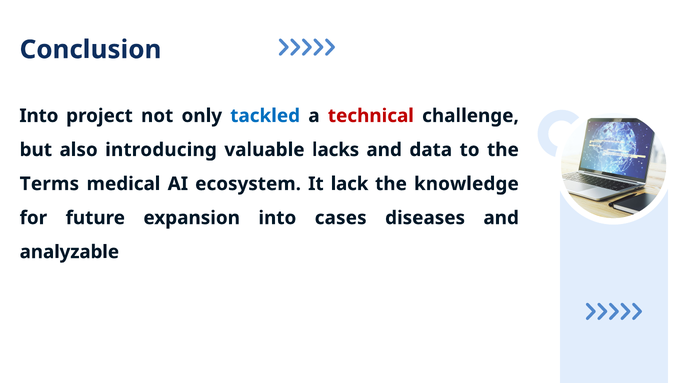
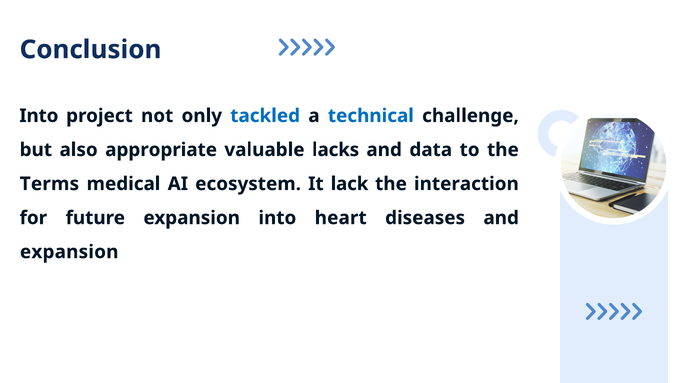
technical colour: red -> blue (371, 116)
introducing: introducing -> appropriate (161, 150)
knowledge: knowledge -> interaction (466, 184)
cases: cases -> heart (341, 218)
analyzable: analyzable -> expansion (69, 252)
